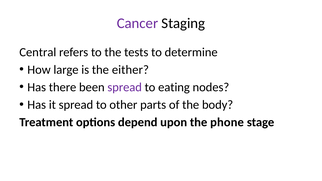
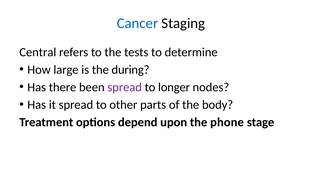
Cancer colour: purple -> blue (137, 23)
either: either -> during (131, 70)
eating: eating -> longer (174, 87)
